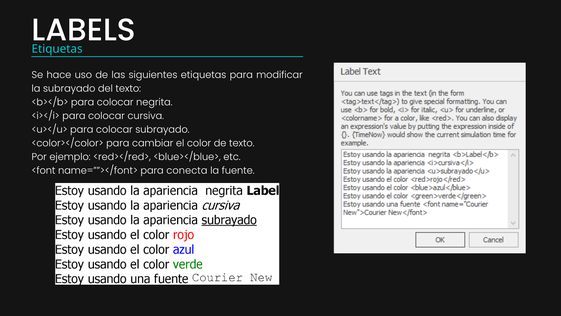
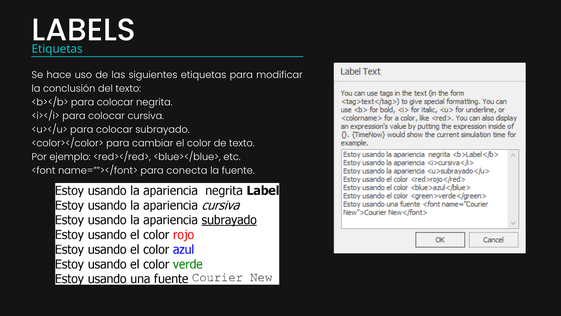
la subrayado: subrayado -> conclusión (69, 89)
